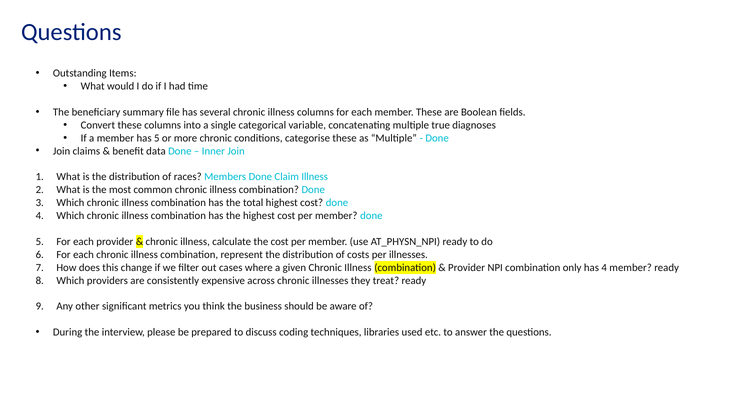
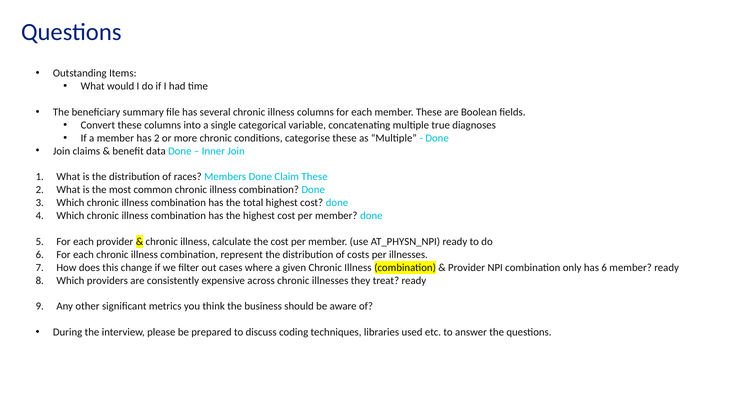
has 5: 5 -> 2 (157, 138)
Claim Illness: Illness -> These (315, 177)
has 4: 4 -> 6 (604, 267)
